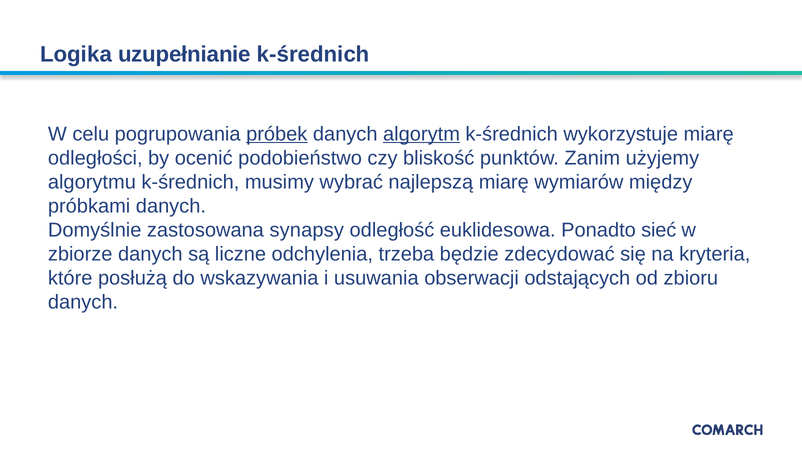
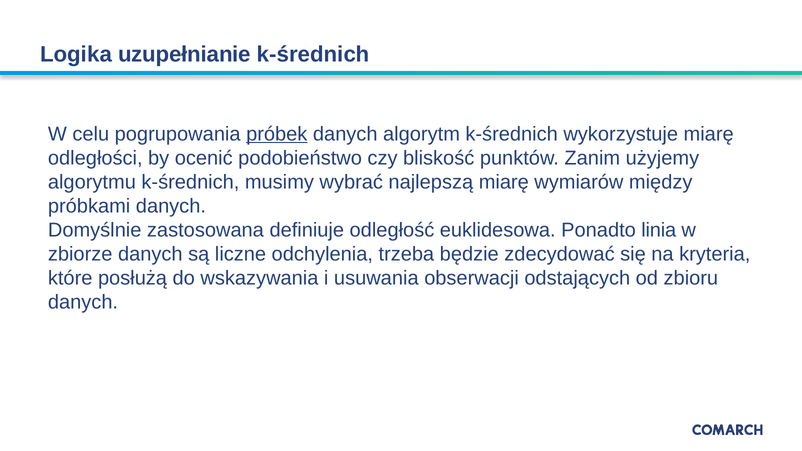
algorytm underline: present -> none (422, 134)
synapsy: synapsy -> definiuje (307, 230)
sieć: sieć -> linia (659, 230)
